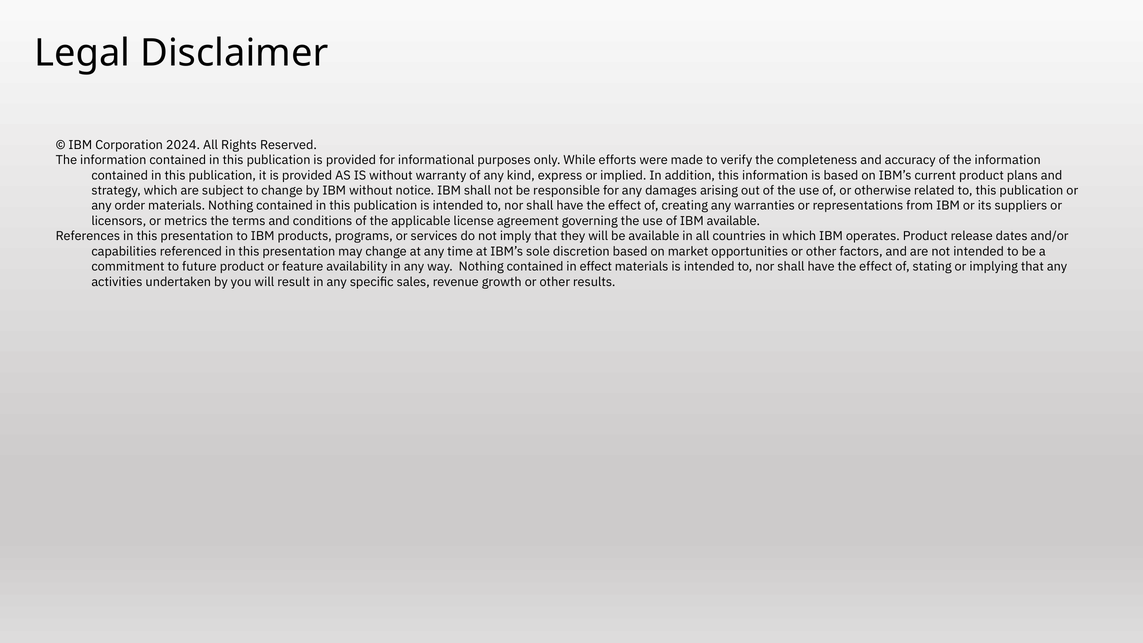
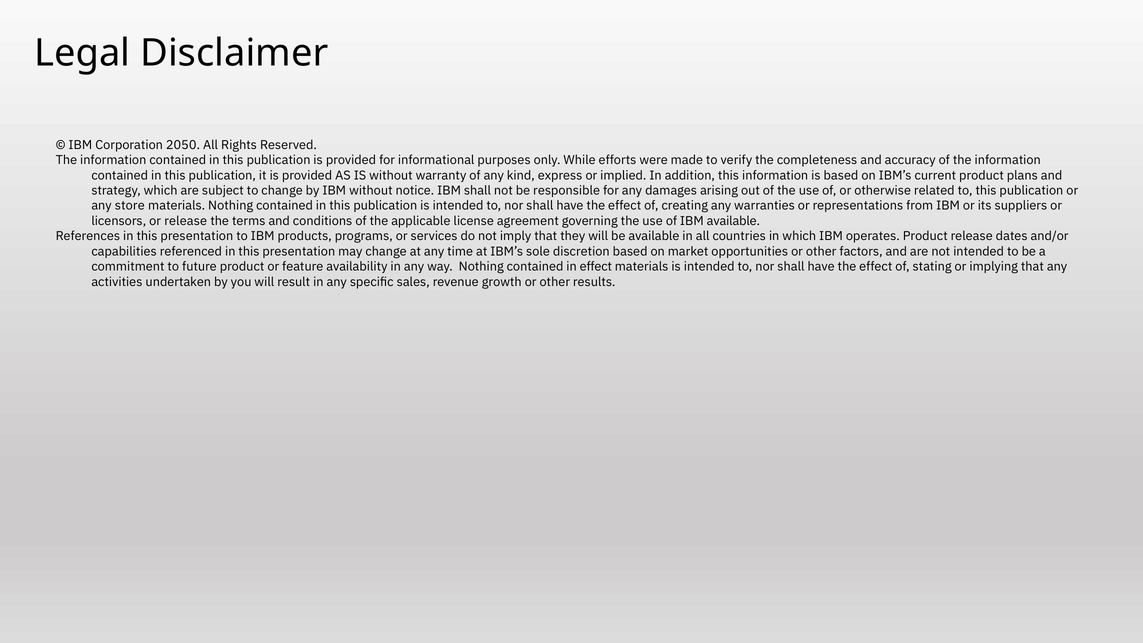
2024: 2024 -> 2050 (183, 145)
order: order -> store (130, 206)
or metrics: metrics -> release (186, 221)
